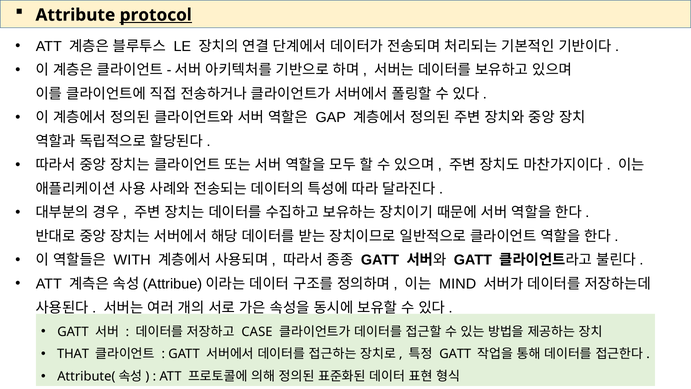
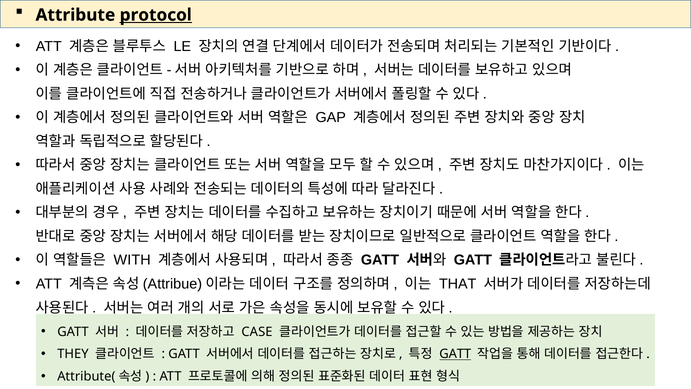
MIND: MIND -> THAT (458, 284)
THAT: THAT -> THEY (73, 354)
GATT underline: none -> present (455, 354)
